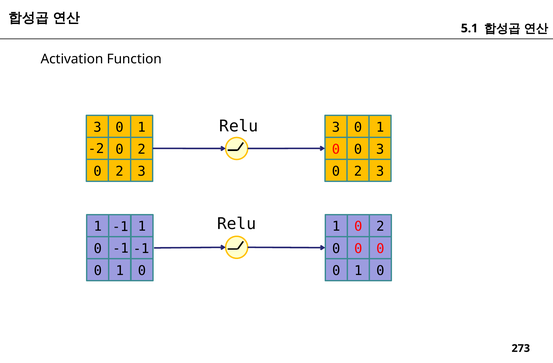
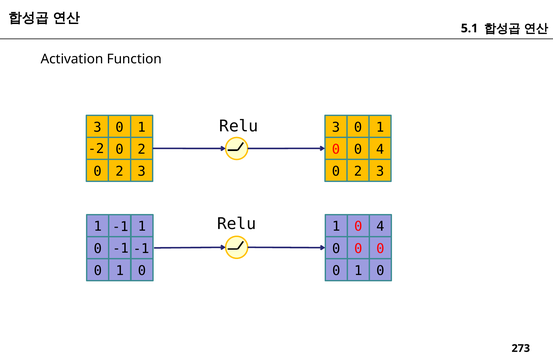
0 0 3: 3 -> 4 (380, 149)
2: 2 -> 4 (380, 227)
